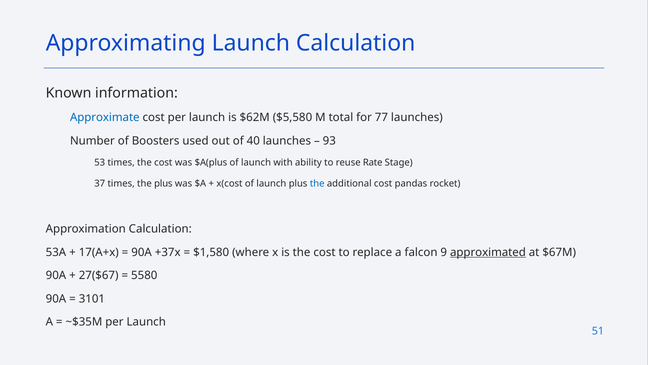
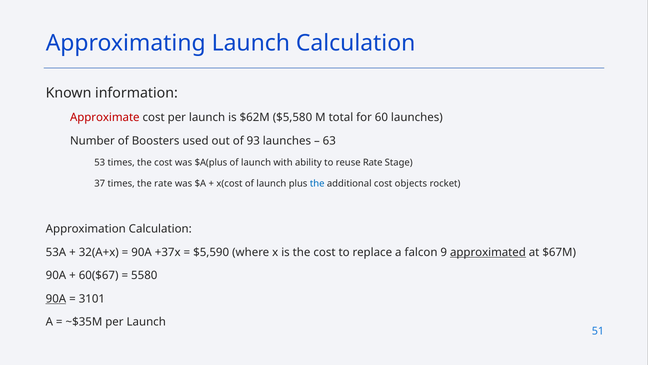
Approximate colour: blue -> red (105, 117)
77: 77 -> 60 (381, 117)
40: 40 -> 93 (253, 141)
93: 93 -> 63 (329, 141)
the plus: plus -> rate (163, 183)
pandas: pandas -> objects (411, 183)
17(A+x: 17(A+x -> 32(A+x (99, 252)
$1,580: $1,580 -> $5,590 (211, 252)
27($67: 27($67 -> 60($67 (99, 275)
90A underline: none -> present (56, 298)
